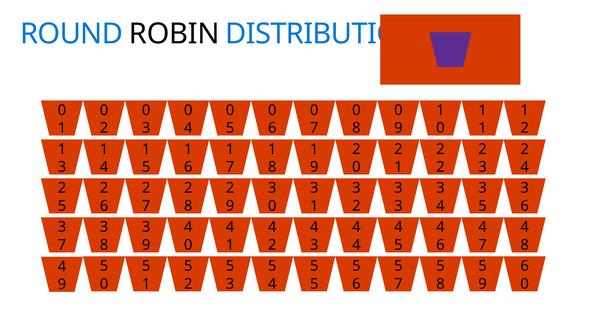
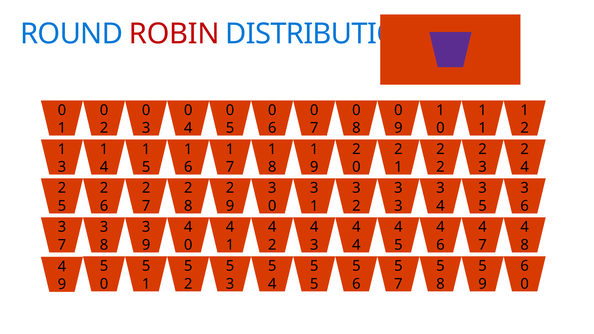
ROBIN colour: black -> red (174, 34)
